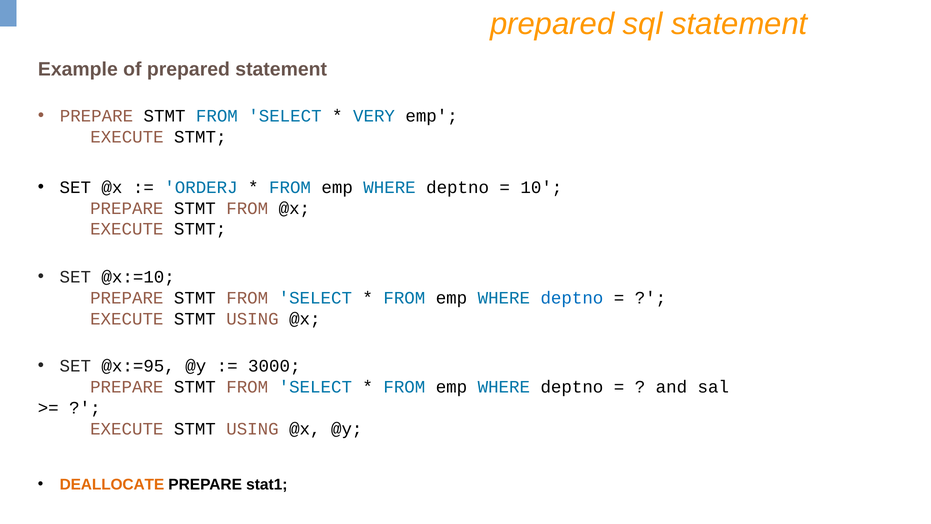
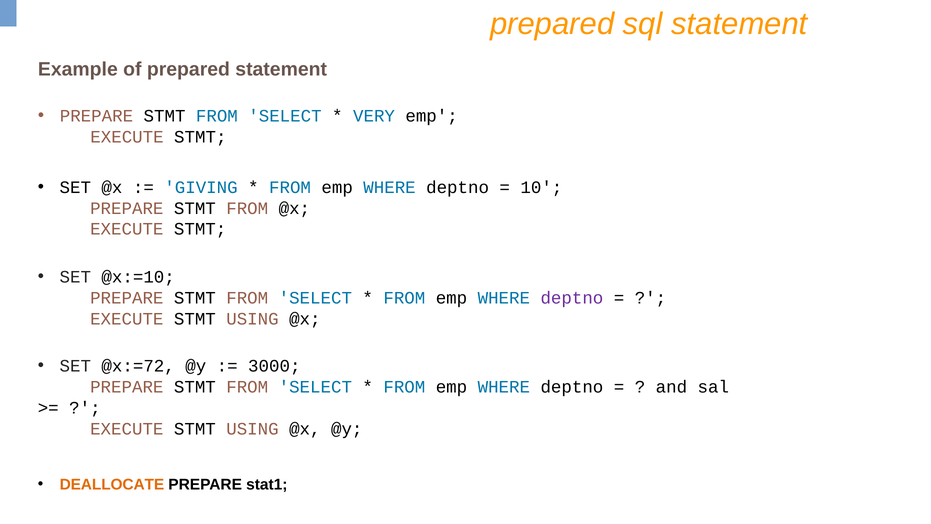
ORDERJ: ORDERJ -> GIVING (201, 187)
deptno colour: blue -> purple (572, 298)
@x:=95: @x:=95 -> @x:=72 (138, 366)
